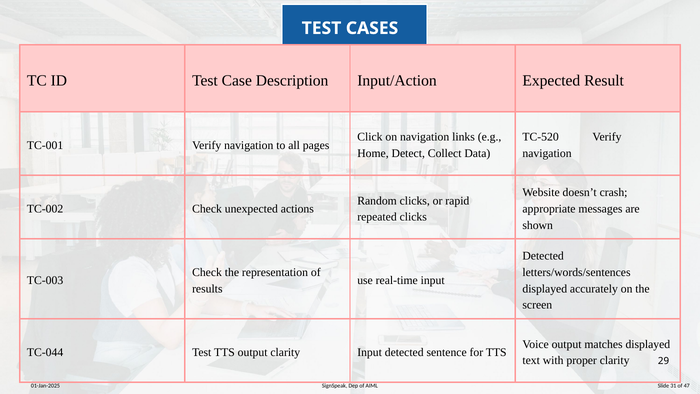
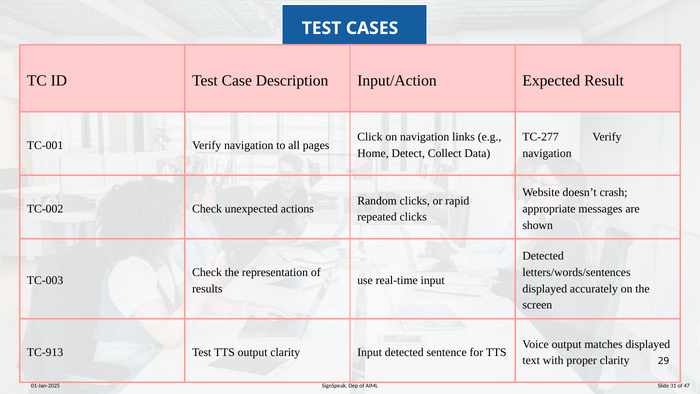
TC-520: TC-520 -> TC-277 (541, 137)
TC-044: TC-044 -> TC-913 (45, 352)
